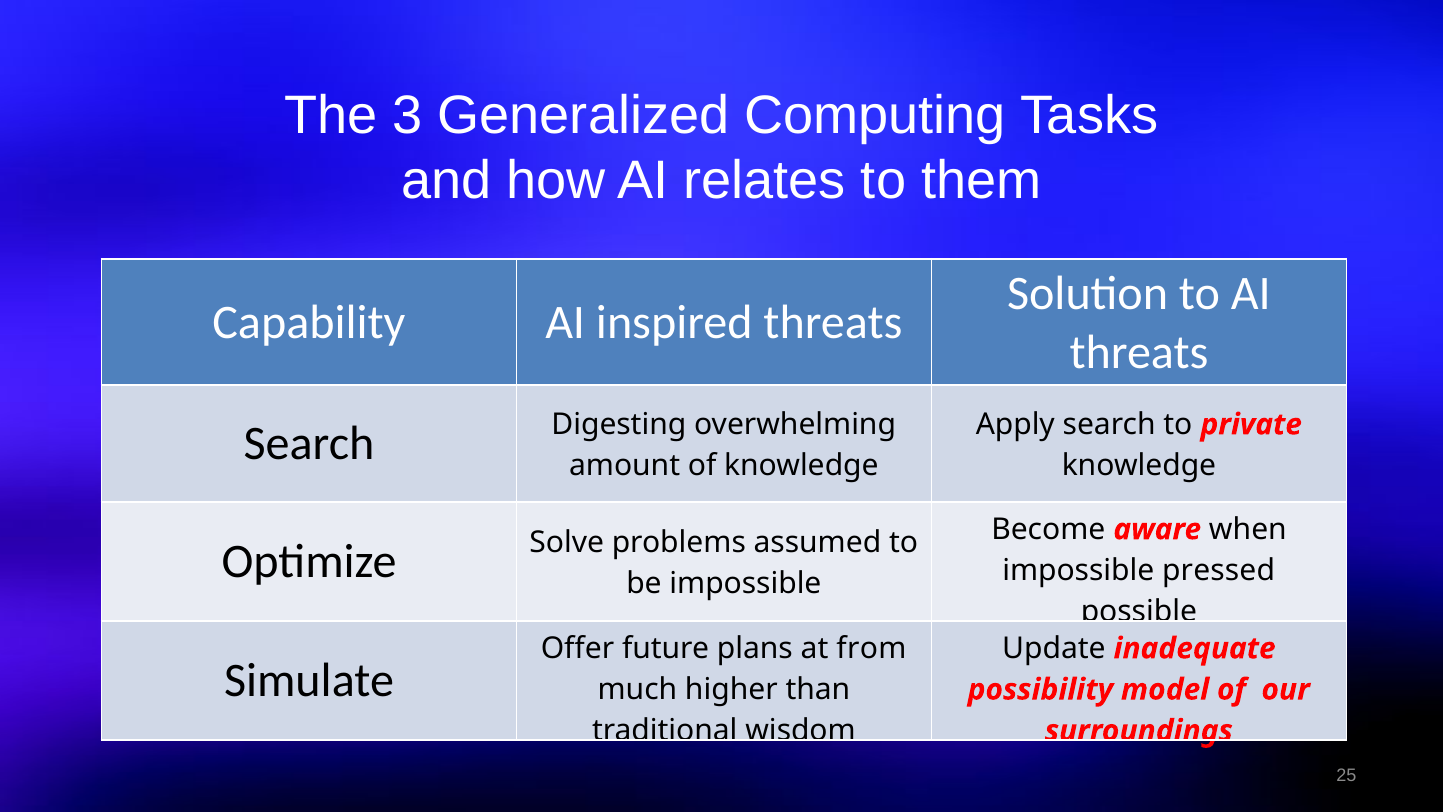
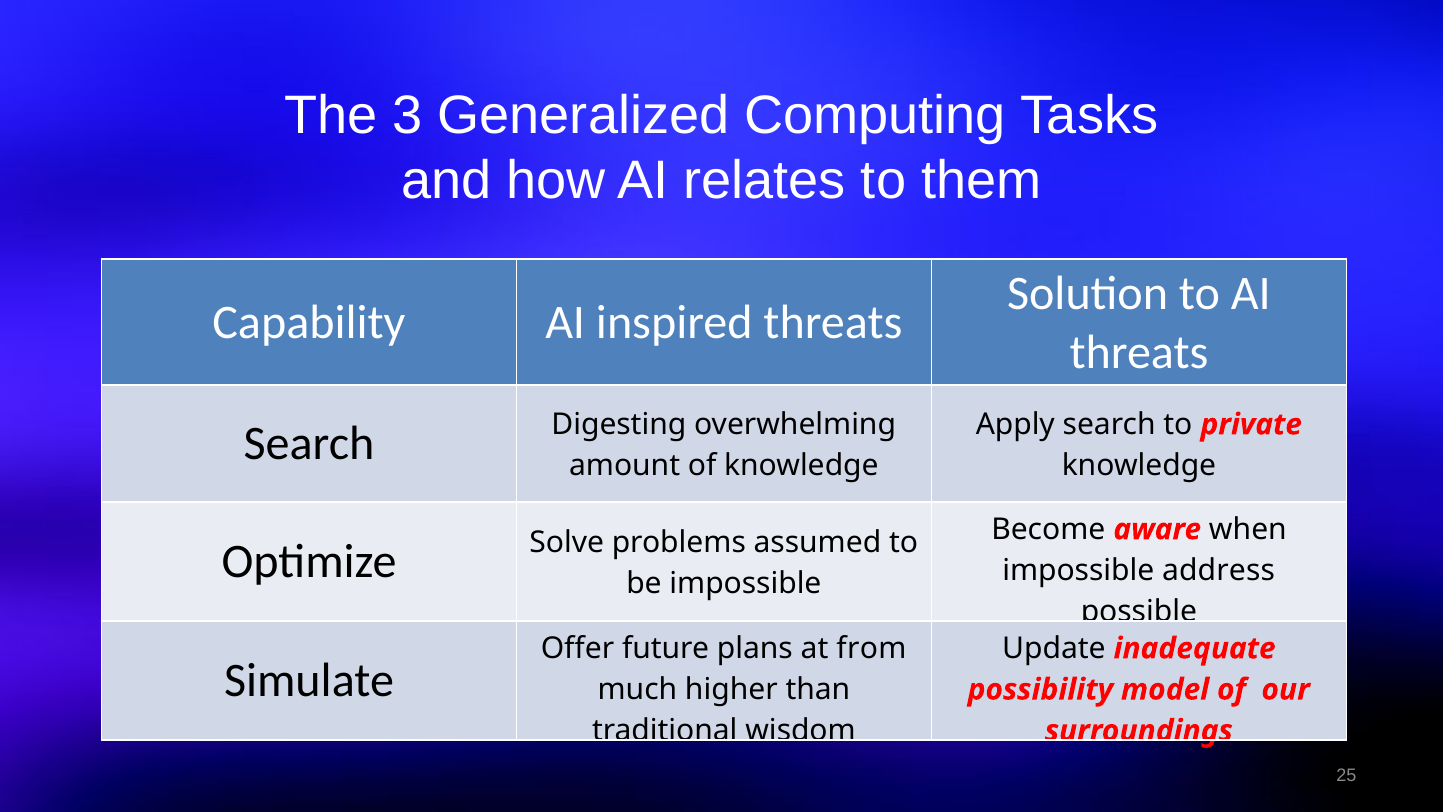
pressed: pressed -> address (1219, 570)
